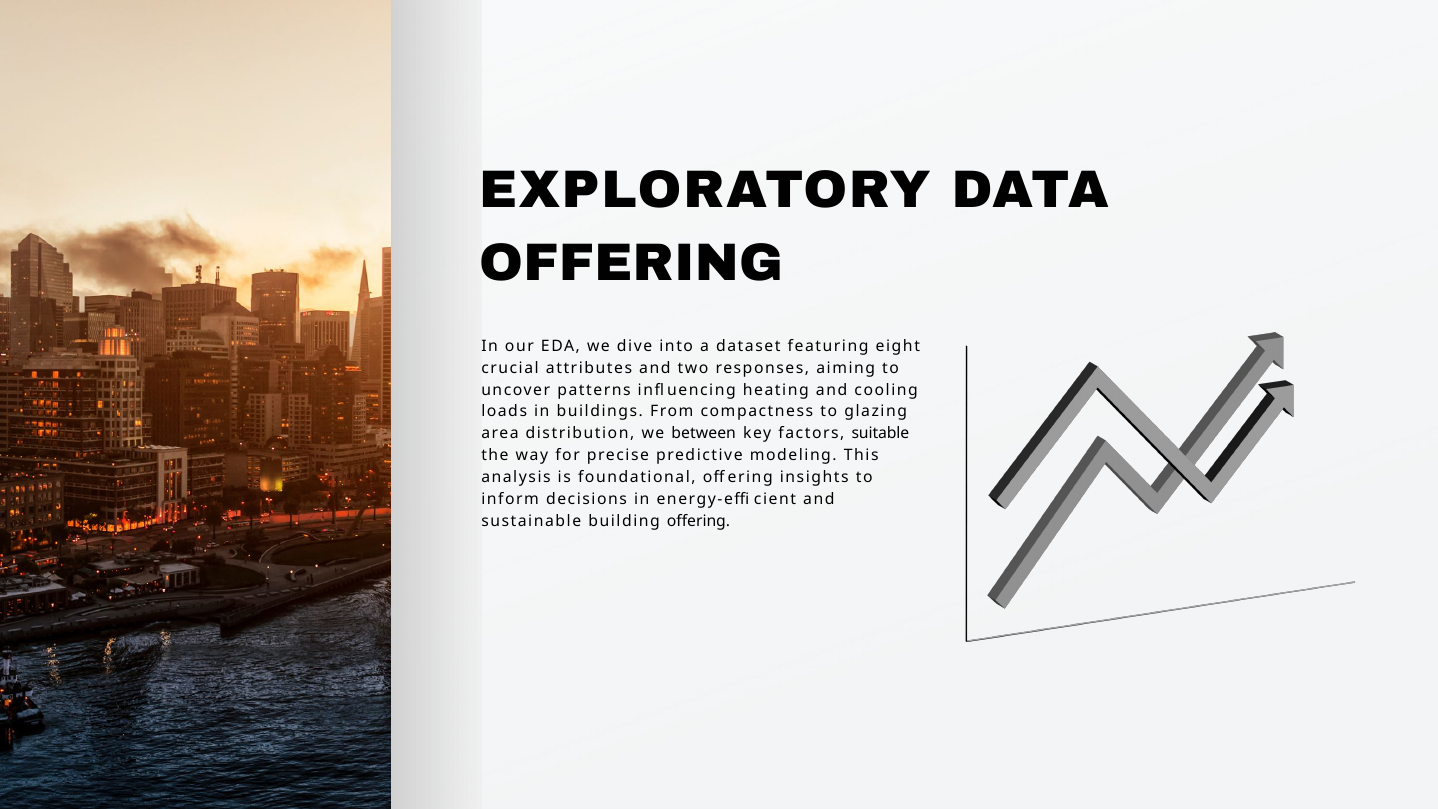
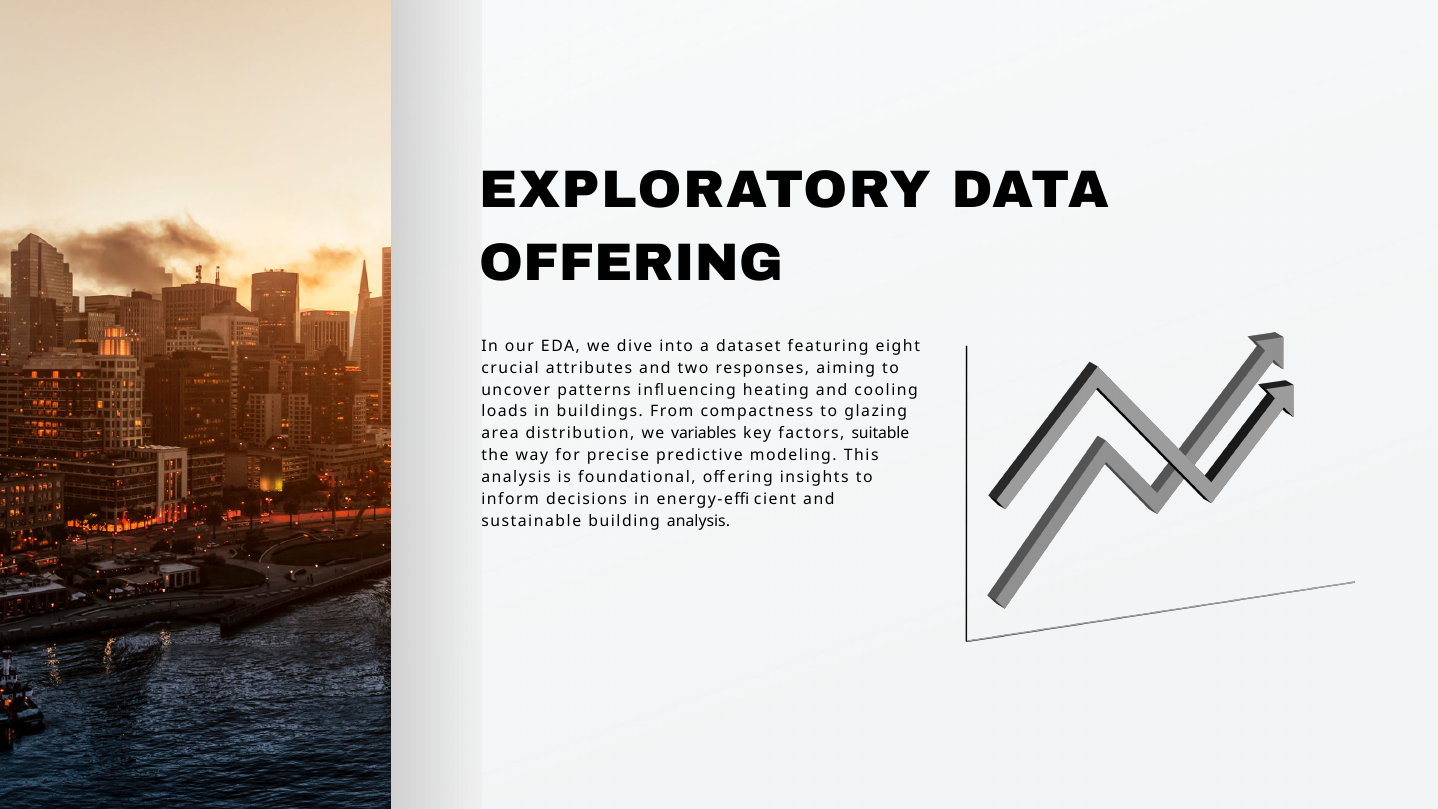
between: between -> variables (704, 433)
building offering: offering -> analysis (698, 521)
